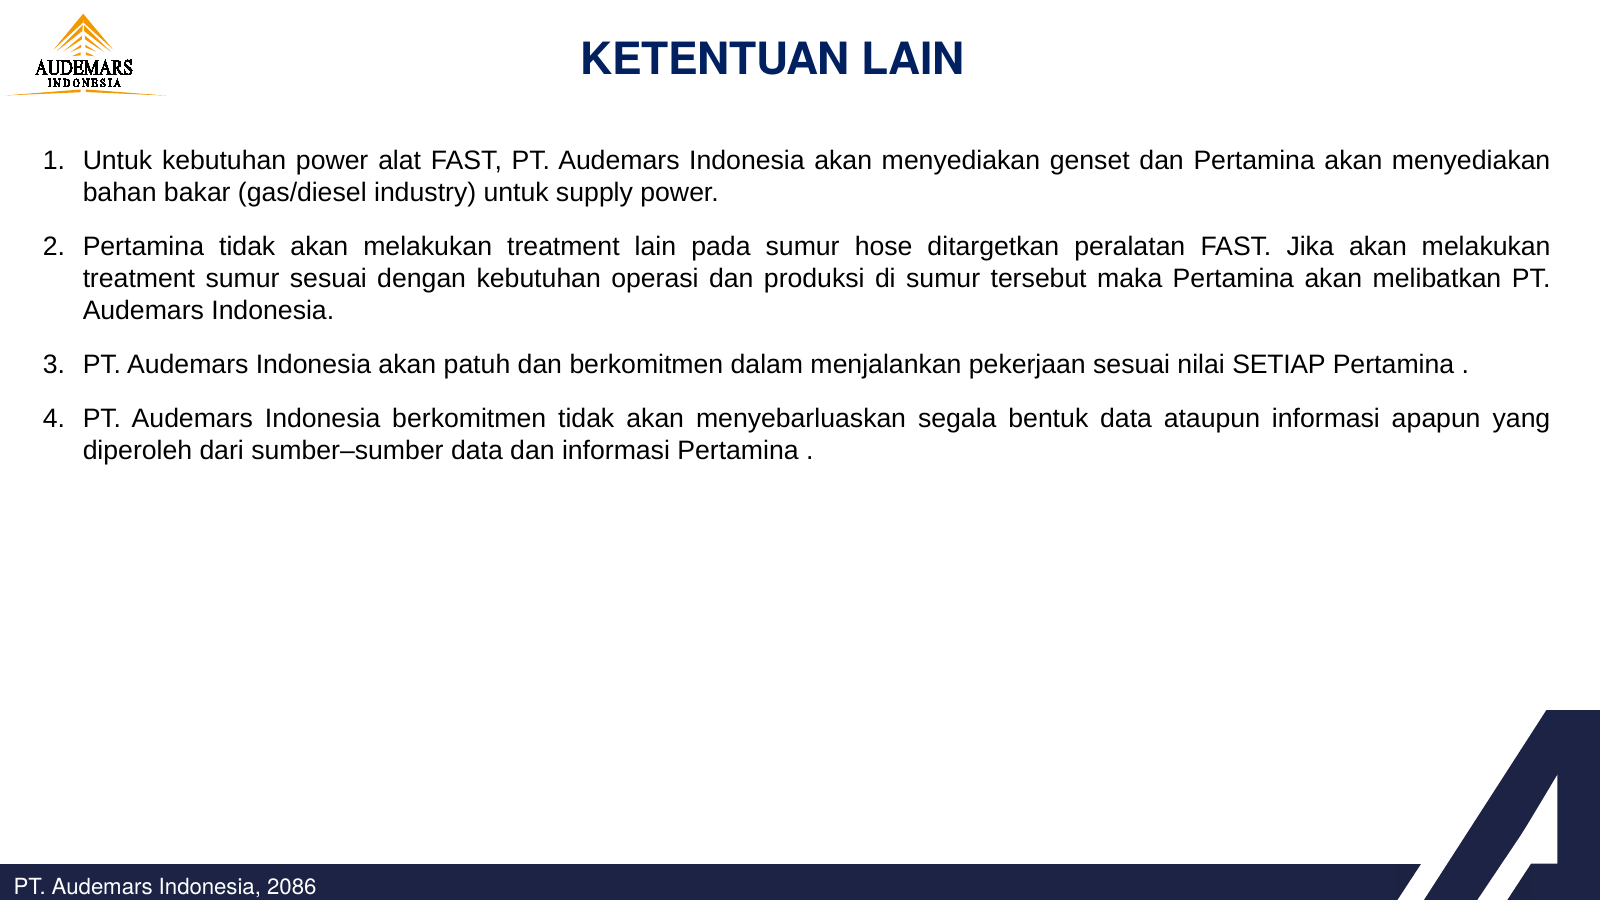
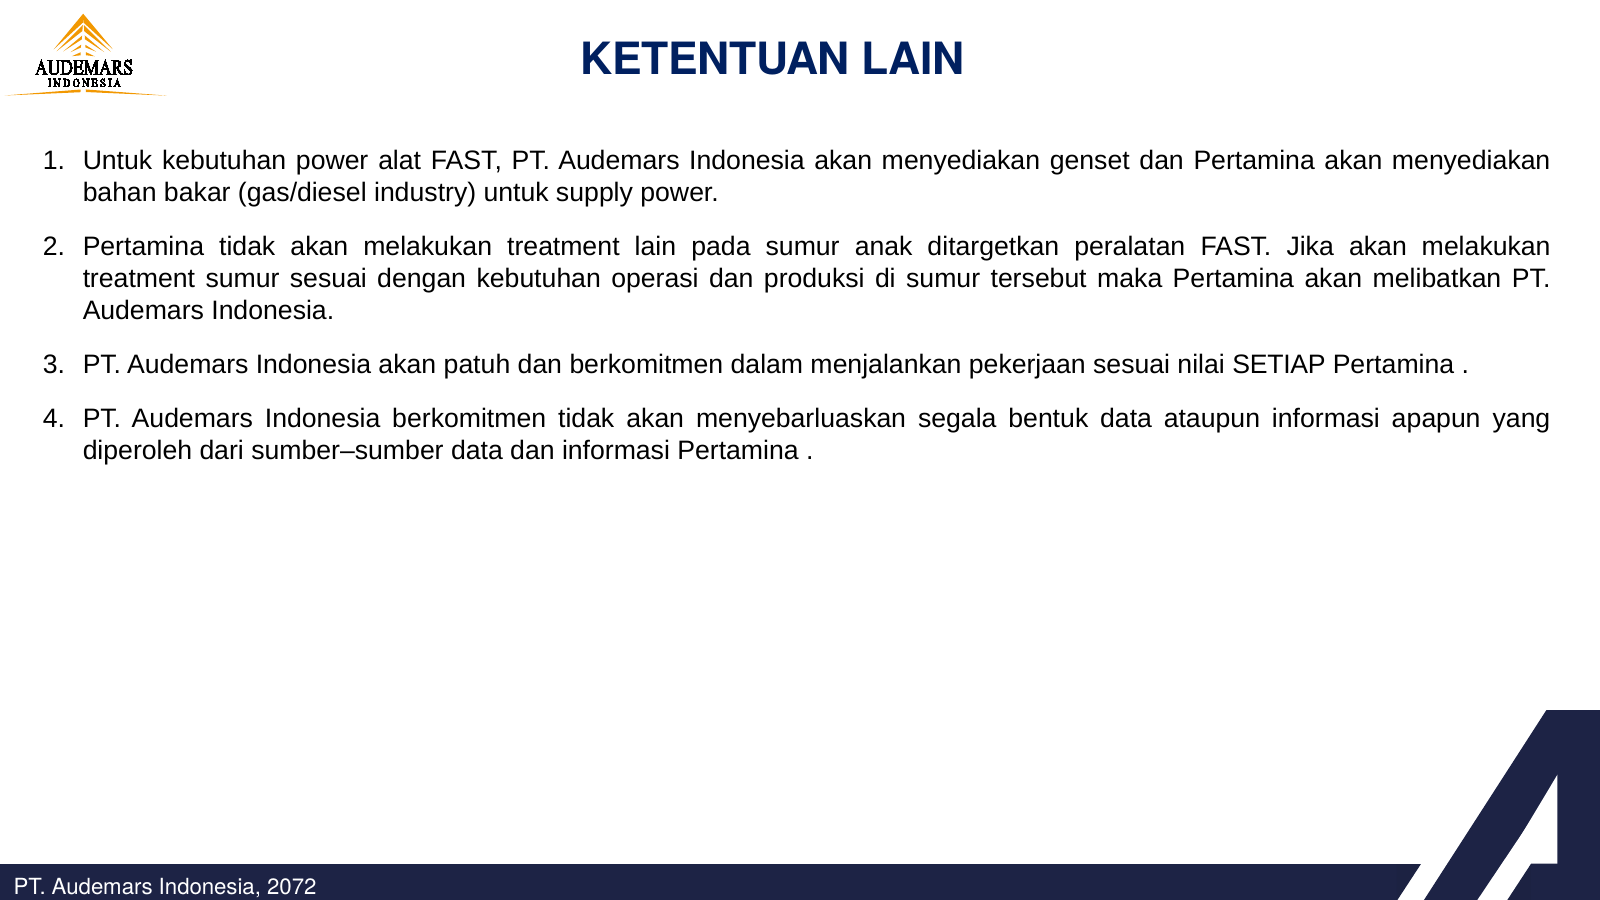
hose: hose -> anak (884, 247)
2086: 2086 -> 2072 (292, 887)
